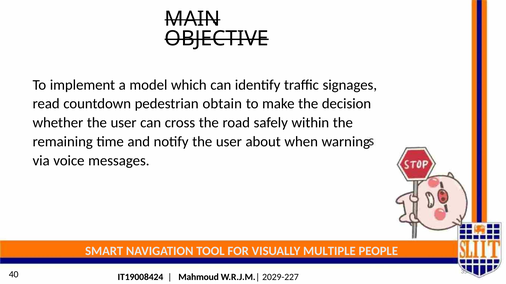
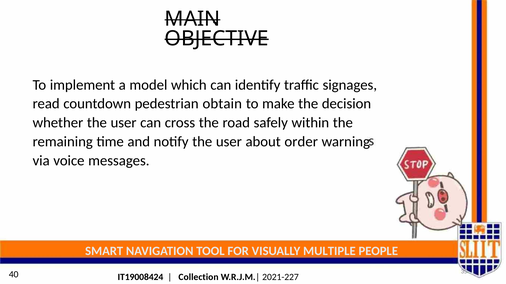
when: when -> order (301, 142)
Mahmoud: Mahmoud -> Collection (198, 278)
2029-227: 2029-227 -> 2021-227 (280, 278)
